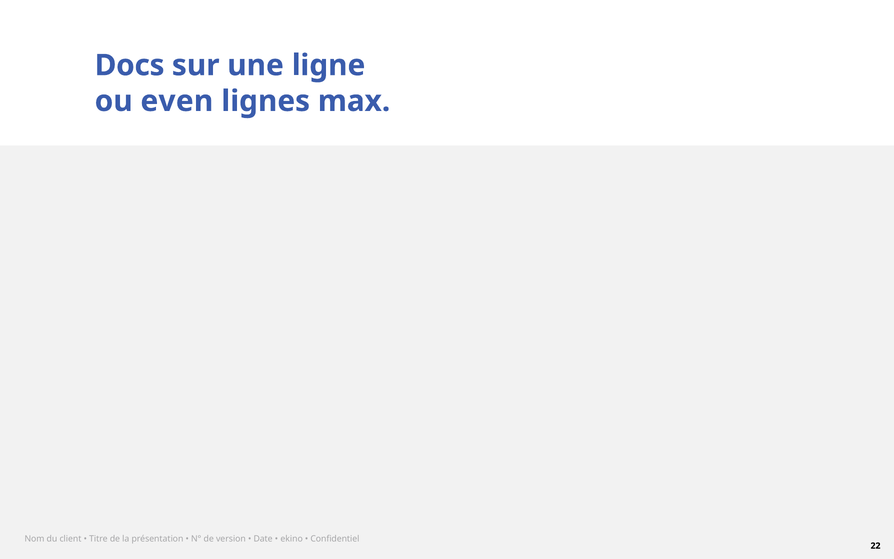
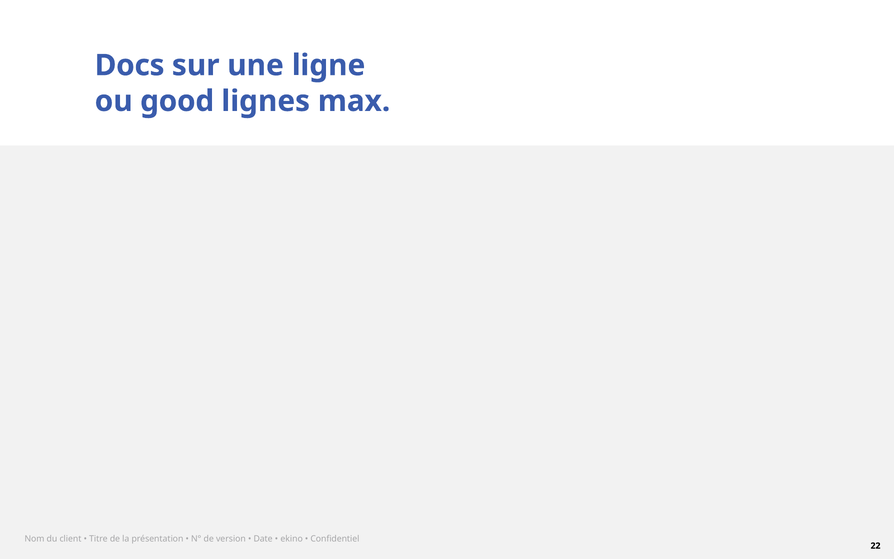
even: even -> good (177, 101)
